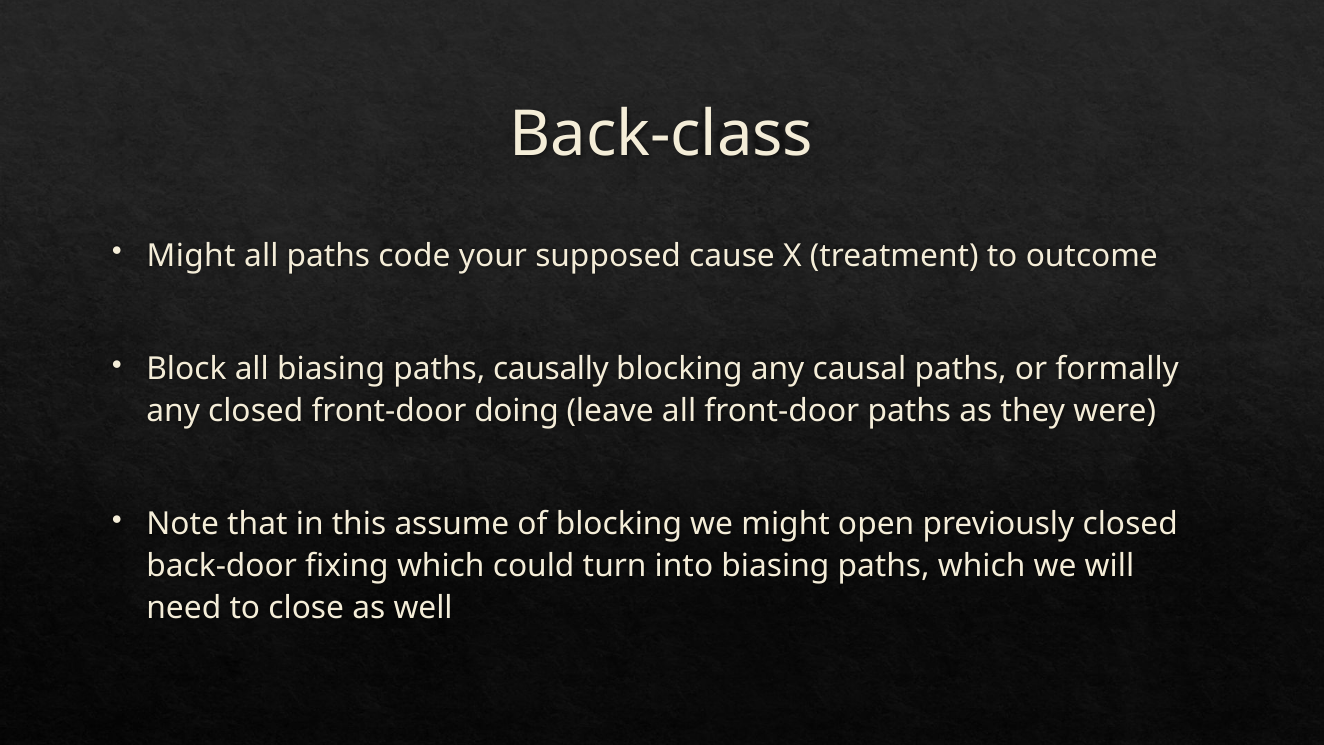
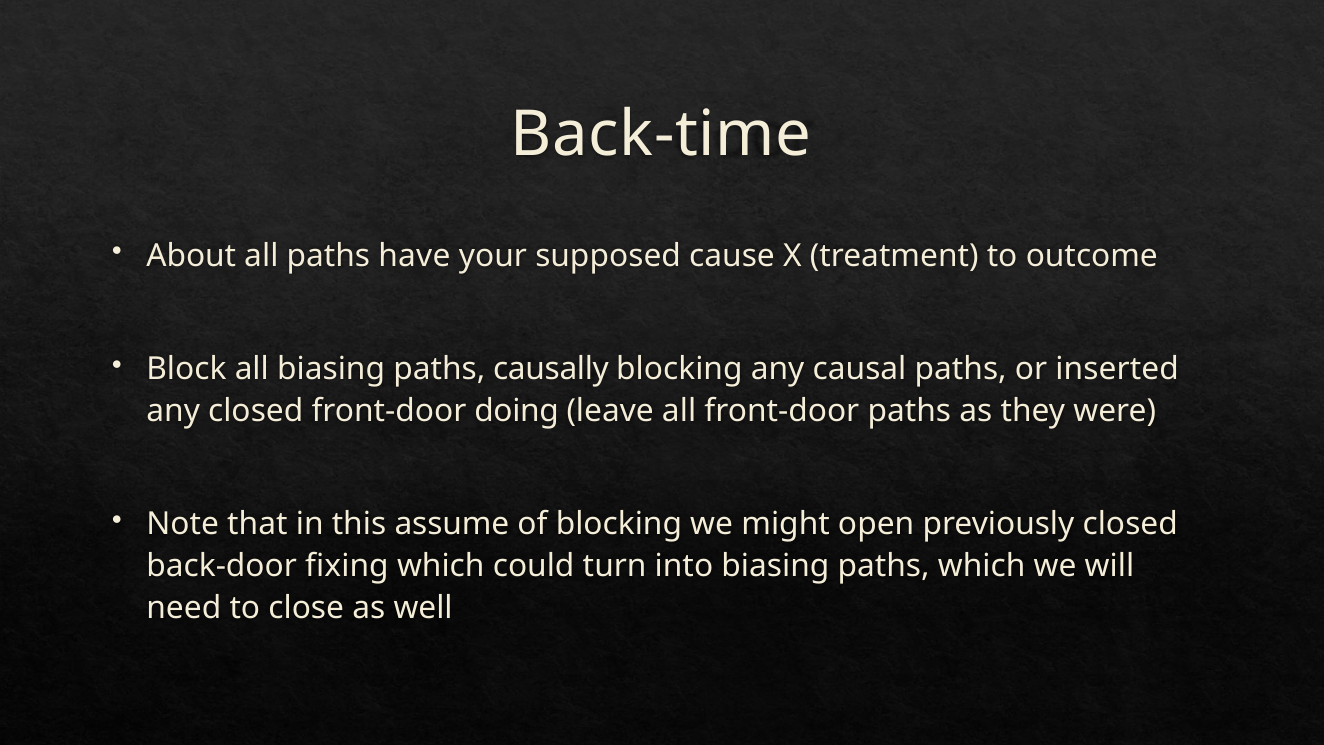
Back-class: Back-class -> Back-time (661, 134)
Might: Might -> About (191, 255)
code: code -> have (414, 255)
formally: formally -> inserted (1117, 369)
